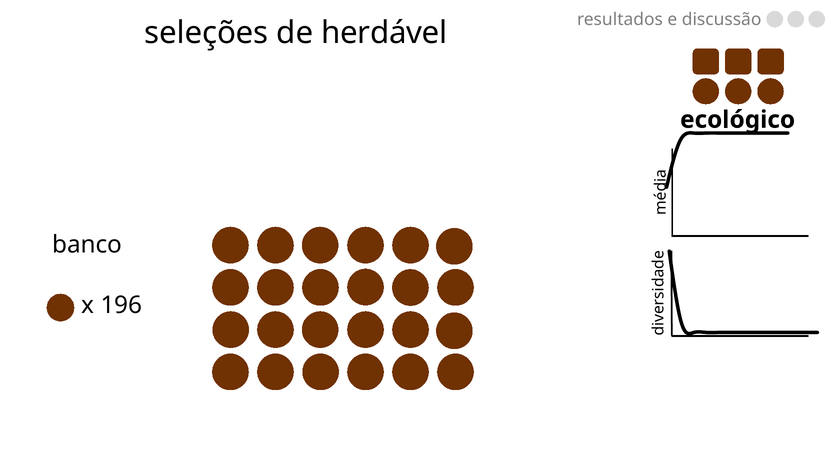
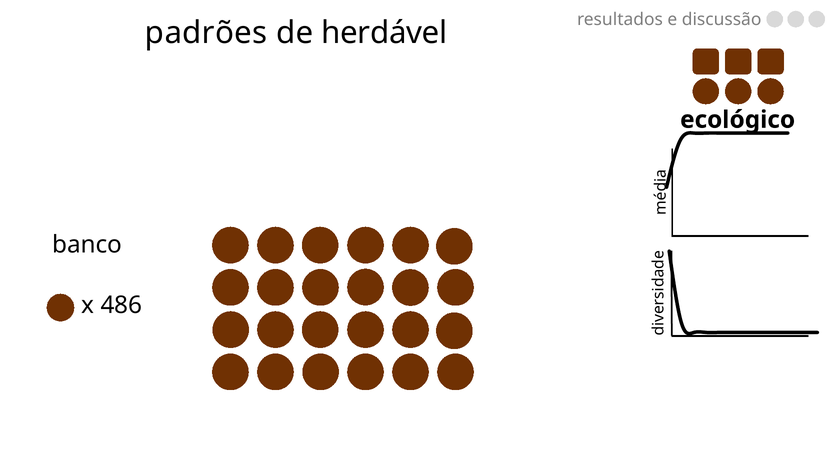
seleções: seleções -> padrões (206, 33)
196: 196 -> 486 (121, 305)
